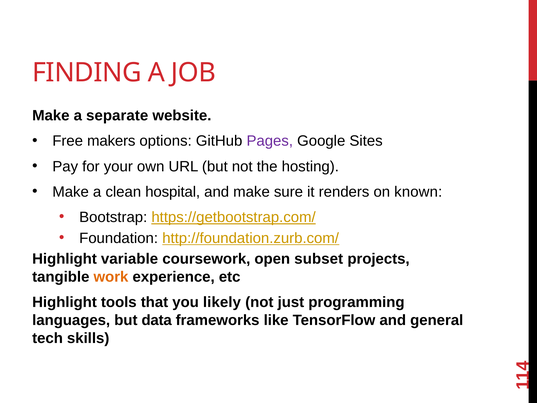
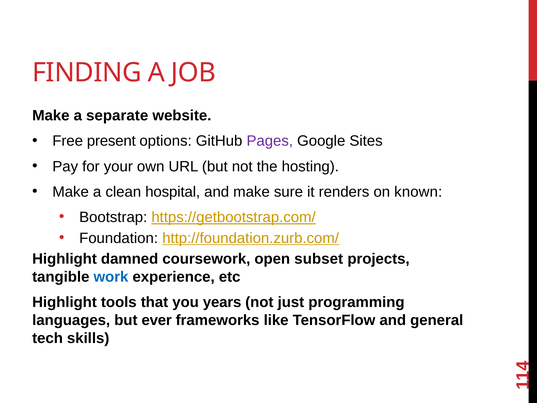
makers: makers -> present (111, 141)
variable: variable -> damned (130, 259)
work colour: orange -> blue (111, 277)
likely: likely -> years (222, 302)
data: data -> ever (157, 320)
